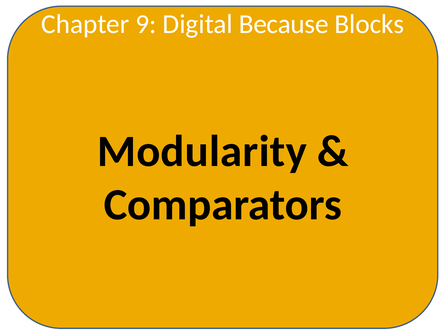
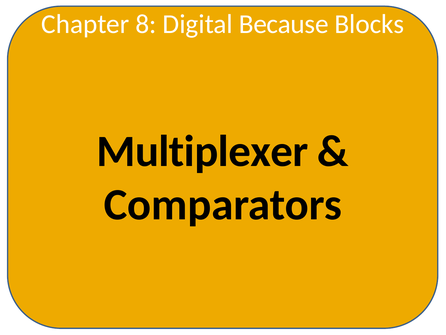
9: 9 -> 8 (146, 24)
Modularity: Modularity -> Multiplexer (202, 151)
